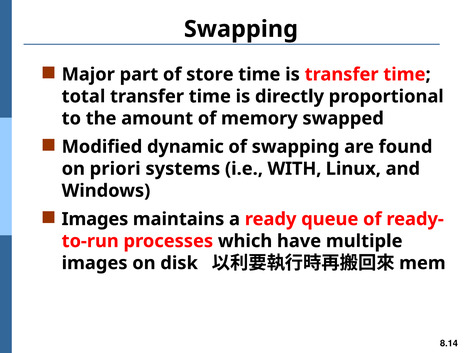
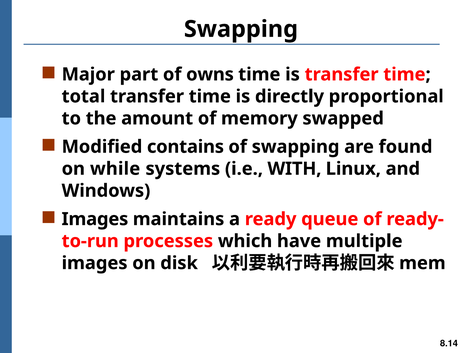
store: store -> owns (210, 74)
dynamic: dynamic -> contains (185, 147)
priori: priori -> while (115, 169)
